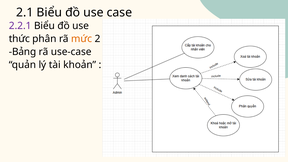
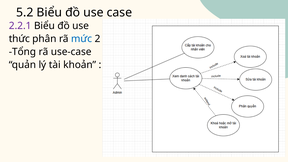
2.1: 2.1 -> 5.2 (25, 12)
mức colour: orange -> blue (82, 39)
Bảng: Bảng -> Tổng (23, 52)
